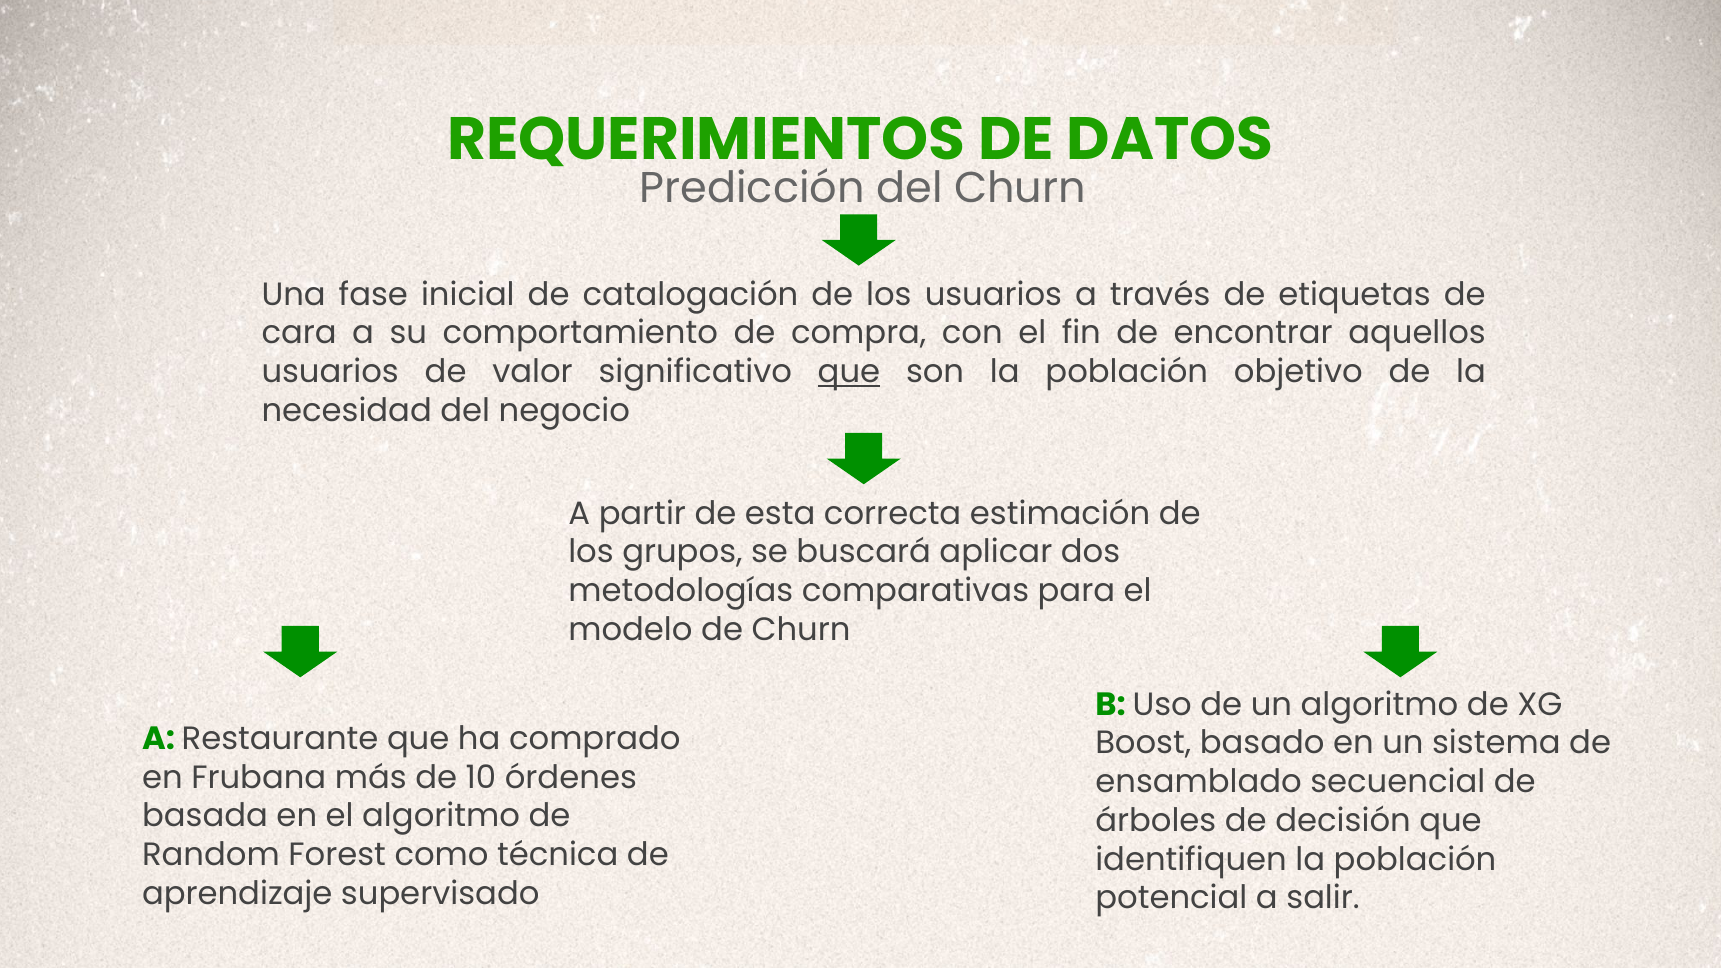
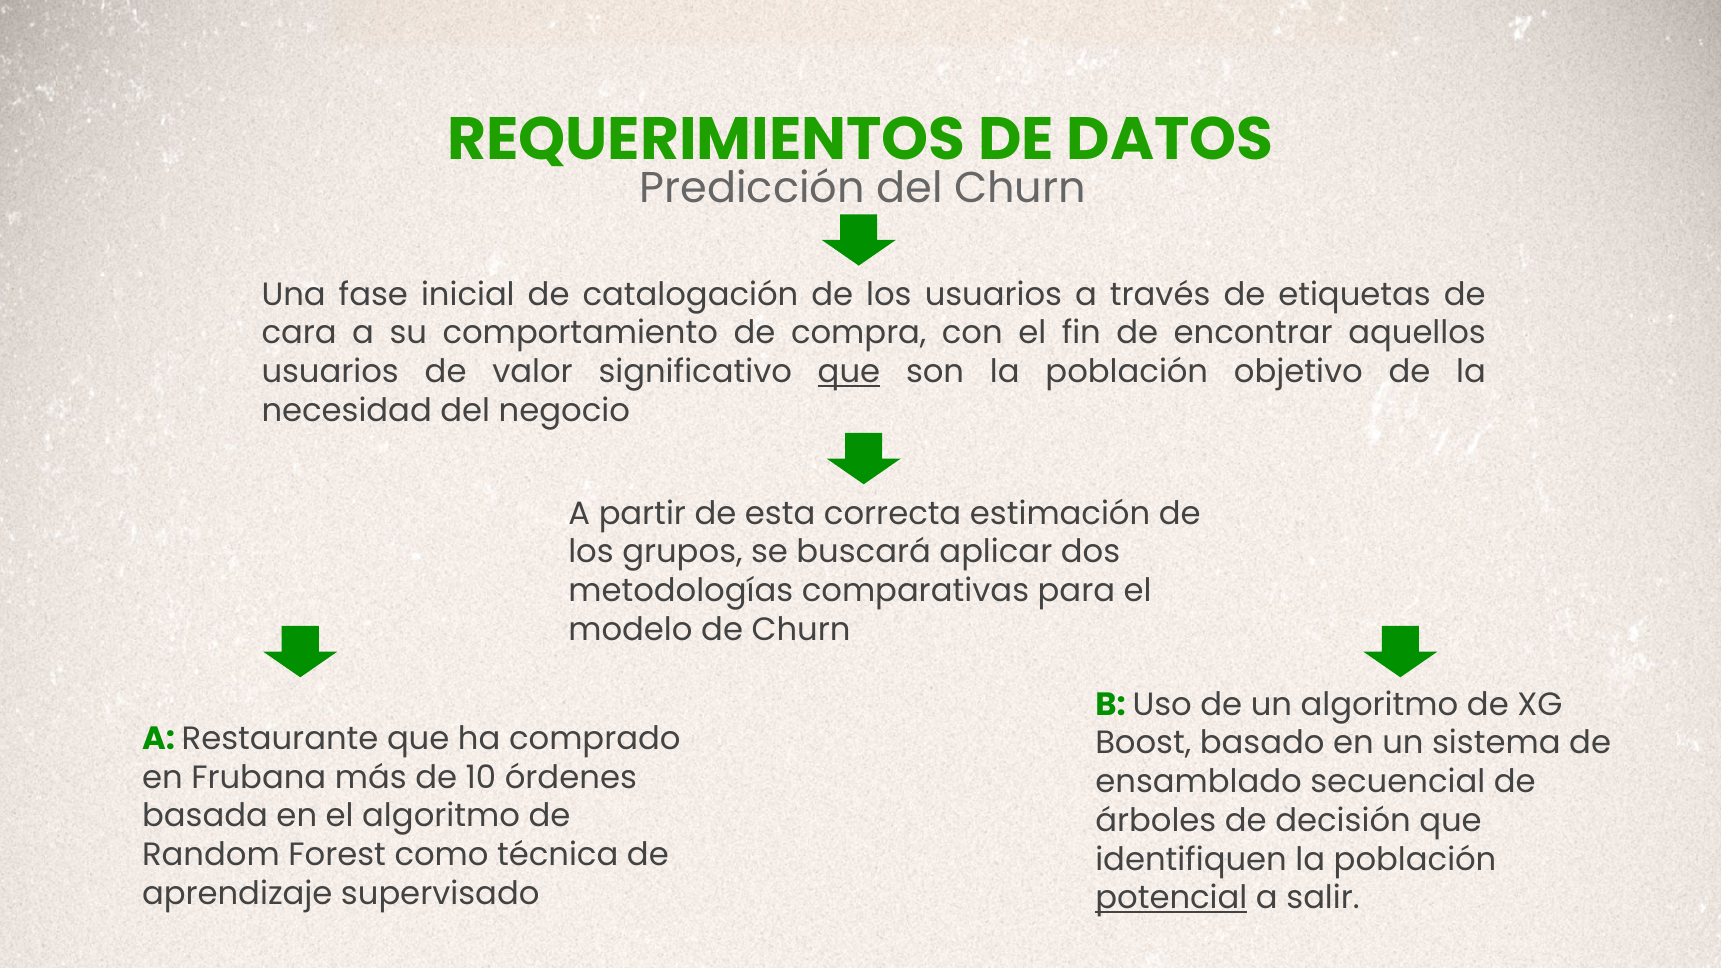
potencial underline: none -> present (1171, 898)
